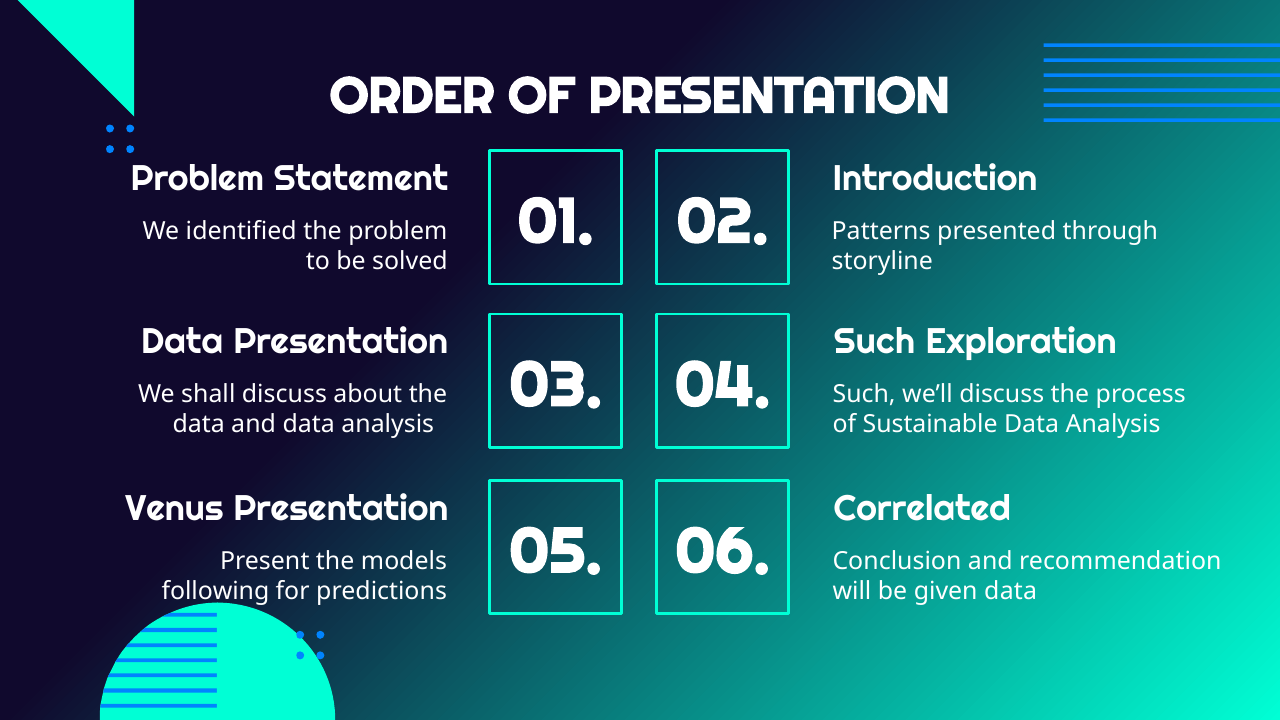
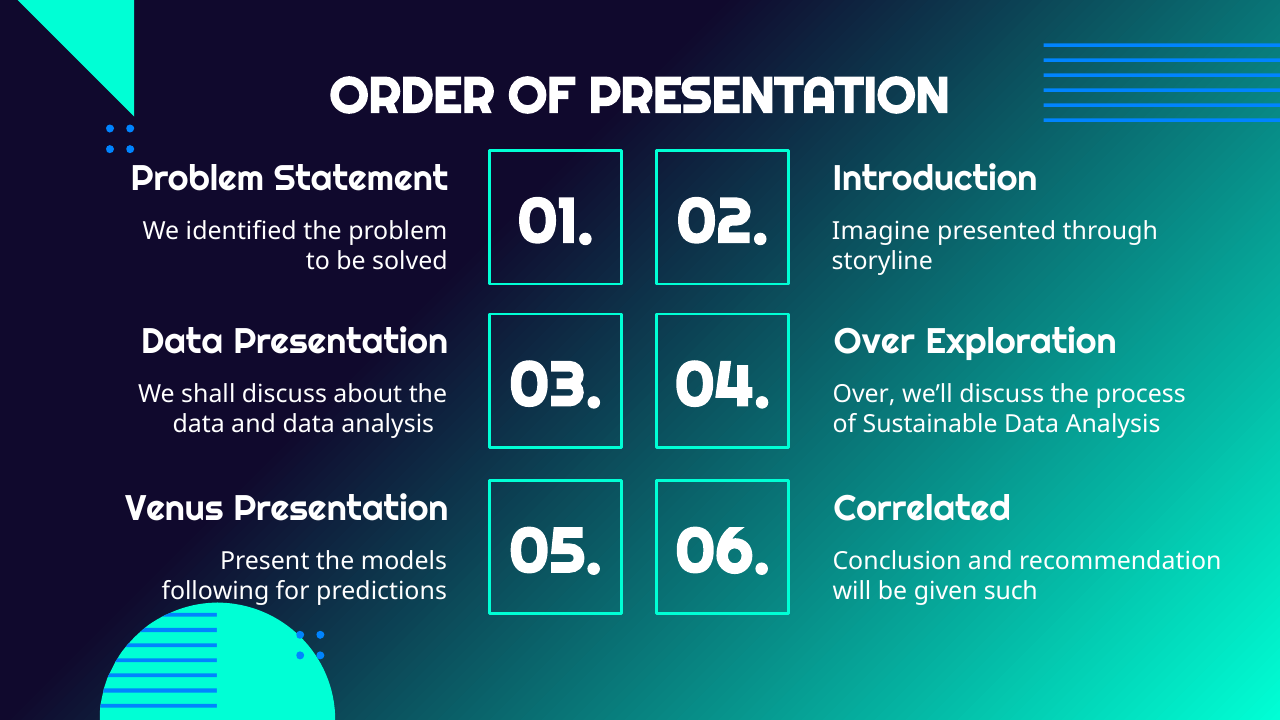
Patterns: Patterns -> Imagine (881, 231)
Such: Such -> Over (874, 342)
Such: Such -> Over (864, 395)
given data: data -> such (1011, 591)
